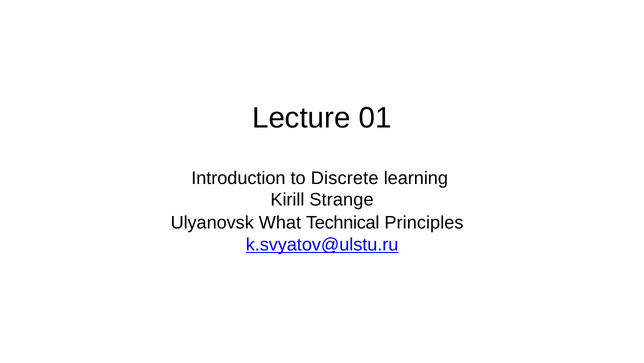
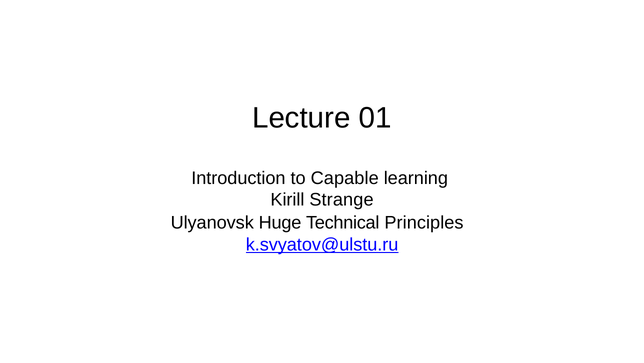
Discrete: Discrete -> Capable (345, 178)
What: What -> Huge (280, 222)
